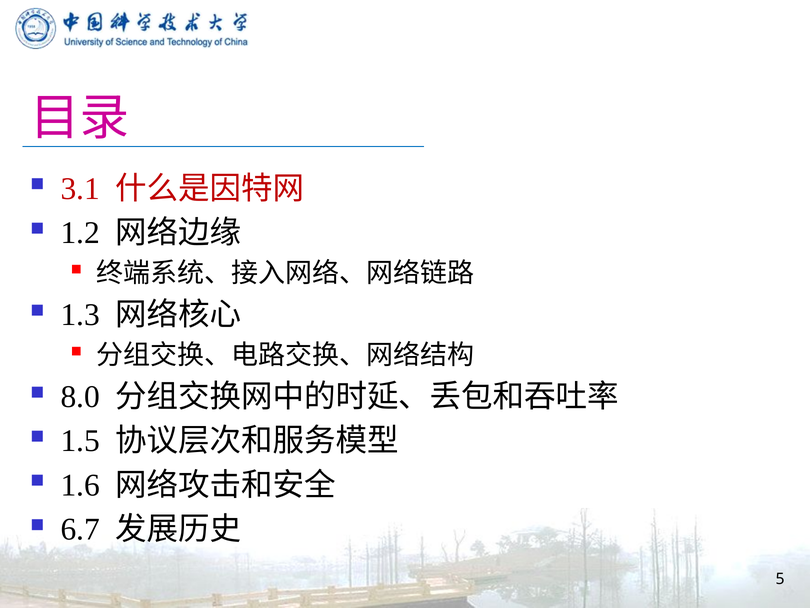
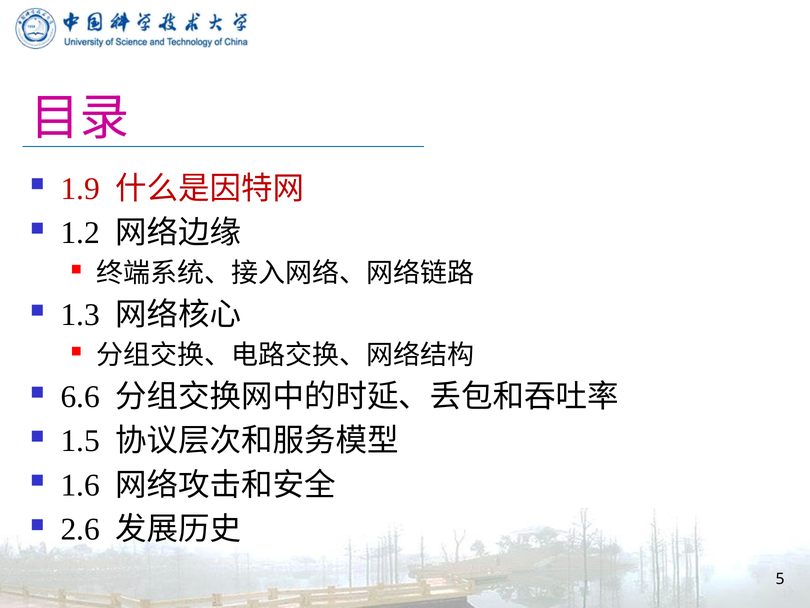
3.1: 3.1 -> 1.9 (80, 189)
8.0: 8.0 -> 6.6 (80, 397)
6.7: 6.7 -> 2.6 (80, 529)
